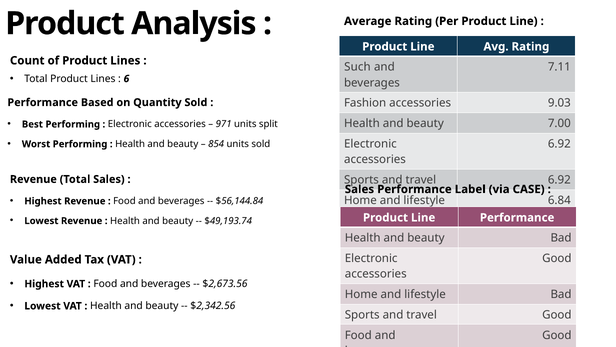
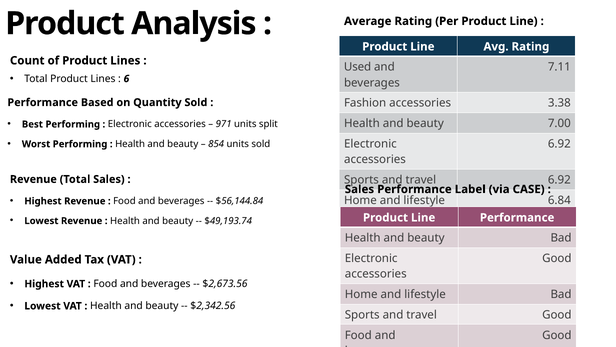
Such: Such -> Used (358, 67)
9.03: 9.03 -> 3.38 (559, 103)
